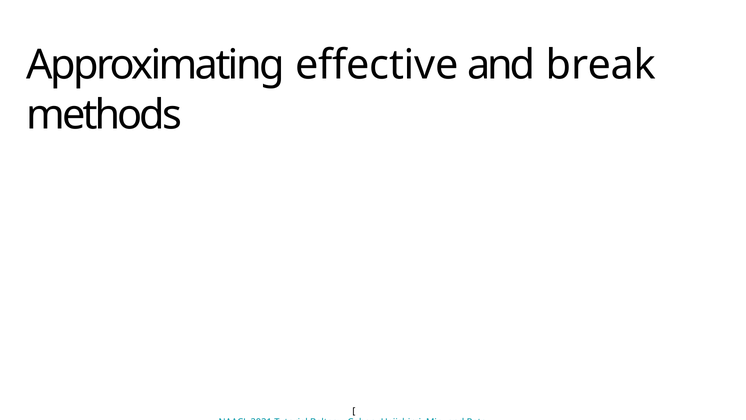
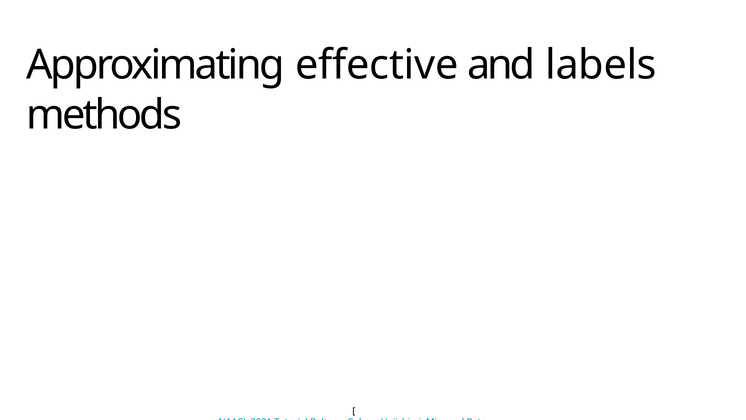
break: break -> labels (601, 65)
